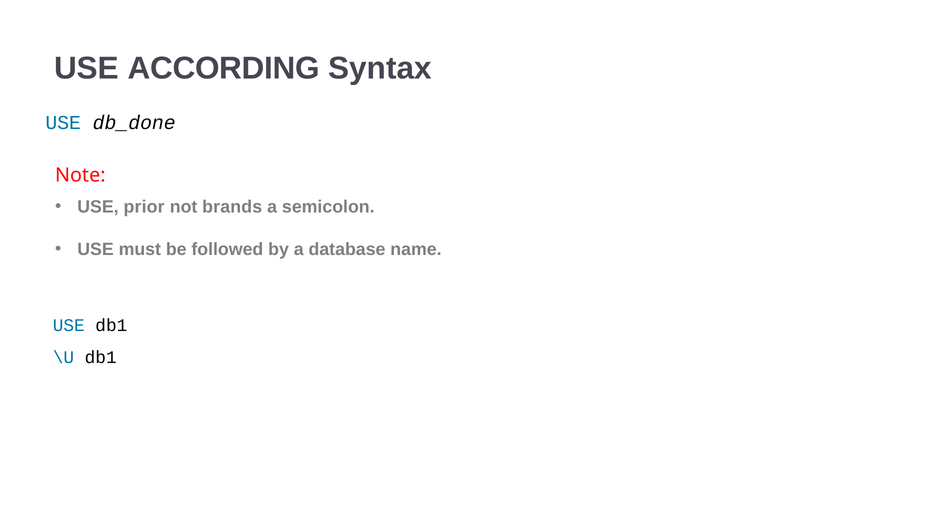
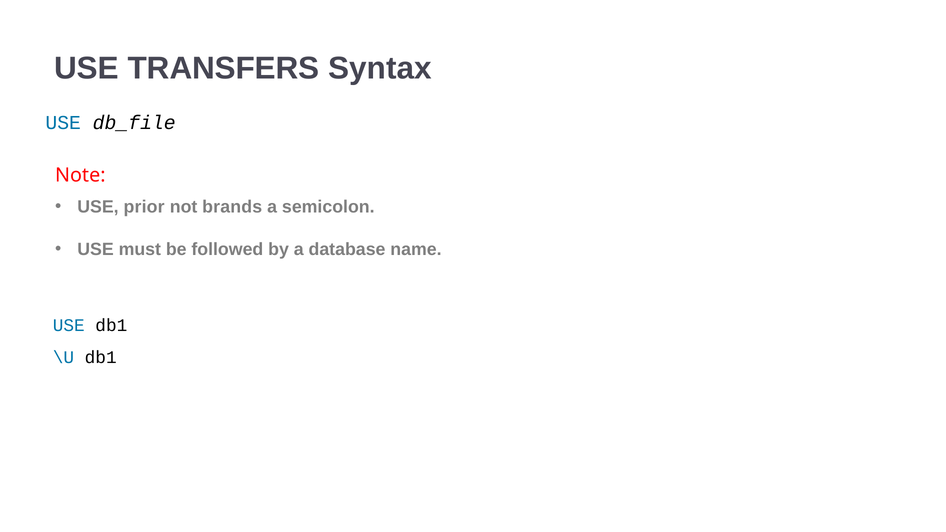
ACCORDING: ACCORDING -> TRANSFERS (224, 68)
db_done: db_done -> db_file (134, 123)
